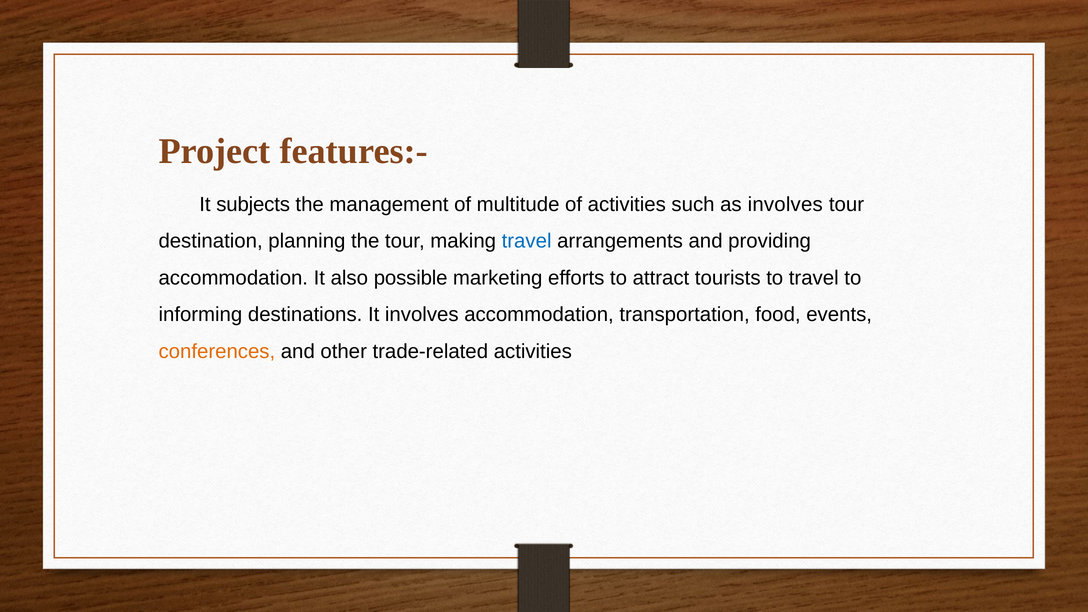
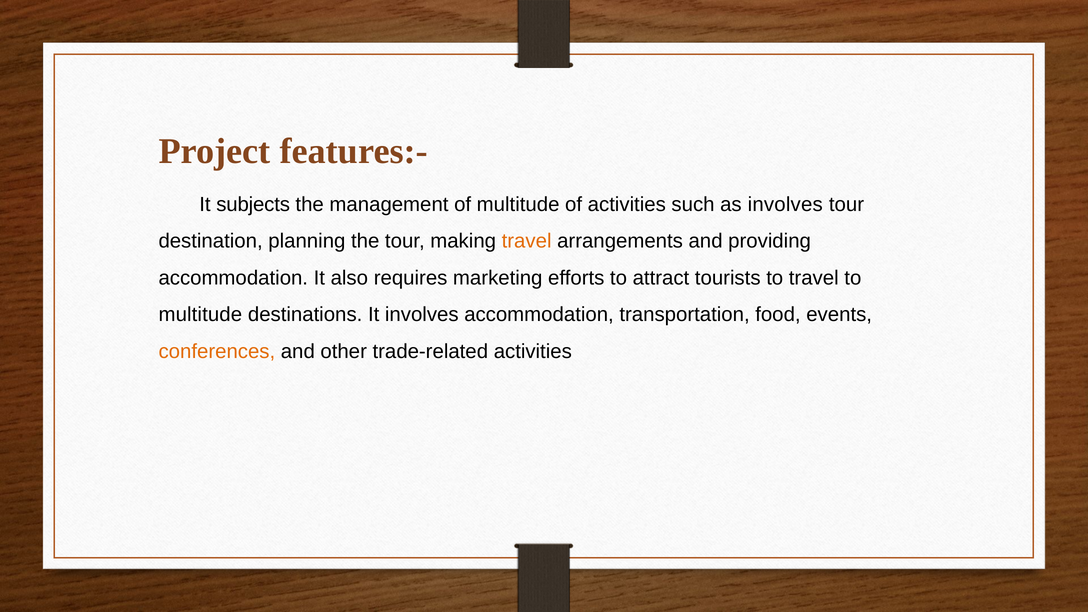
travel colour: blue -> orange (527, 241)
possible: possible -> requires (411, 278)
informing: informing -> multitude (200, 315)
